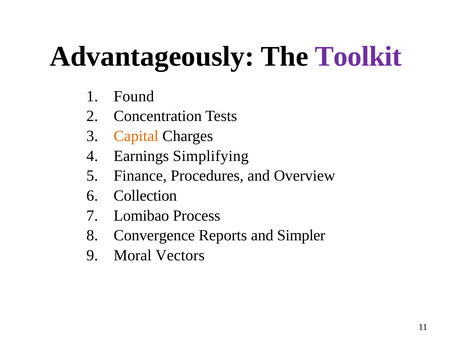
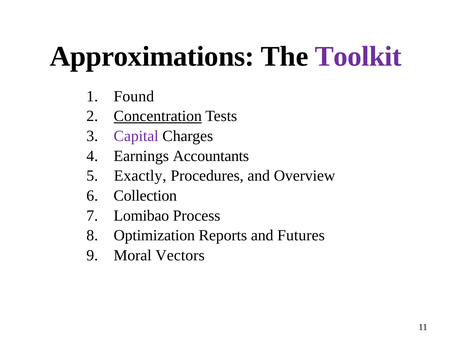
Advantageously: Advantageously -> Approximations (152, 56)
Concentration underline: none -> present (158, 116)
Capital colour: orange -> purple (136, 136)
Simplifying: Simplifying -> Accountants (211, 156)
Finance: Finance -> Exactly (140, 176)
Convergence: Convergence -> Optimization (154, 236)
Simpler: Simpler -> Futures (301, 236)
